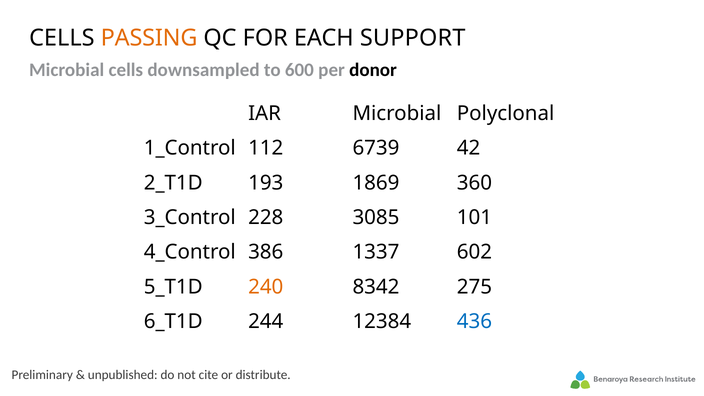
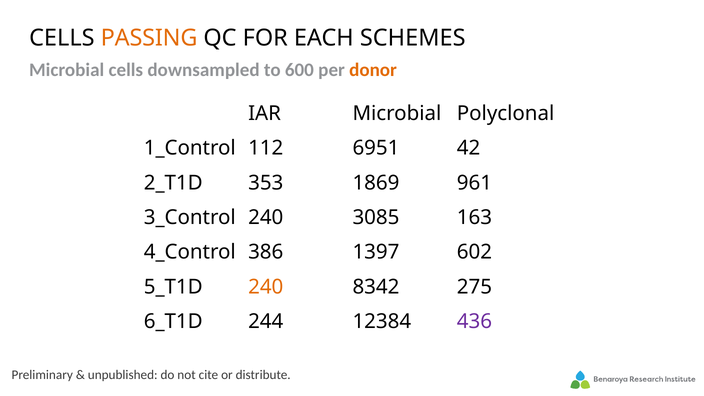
SUPPORT: SUPPORT -> SCHEMES (413, 38)
donor colour: black -> orange (373, 70)
6739: 6739 -> 6951 (376, 148)
193: 193 -> 353 (266, 183)
360: 360 -> 961 (474, 183)
228: 228 -> 240 (266, 217)
101: 101 -> 163 (474, 217)
1337: 1337 -> 1397 (376, 252)
436 colour: blue -> purple (474, 322)
